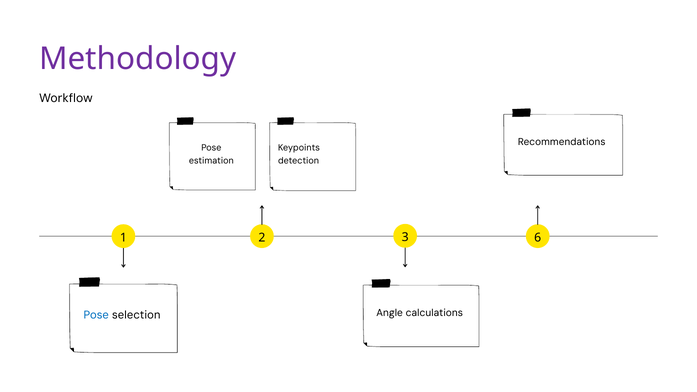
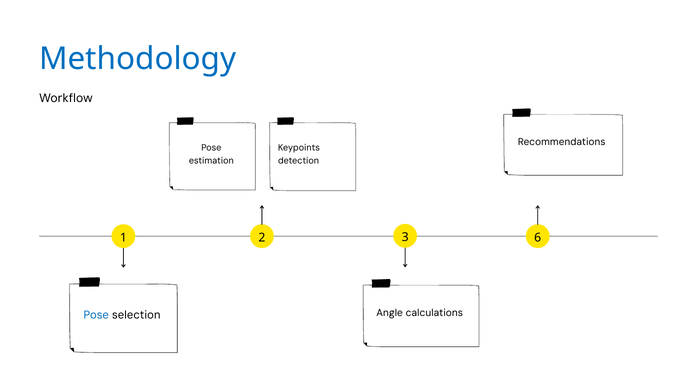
Methodology colour: purple -> blue (138, 59)
